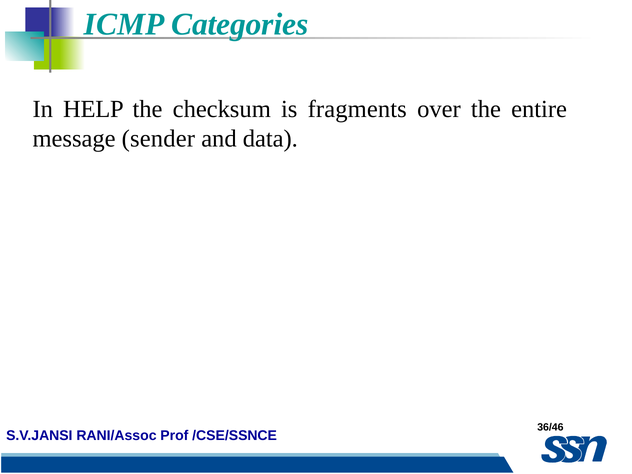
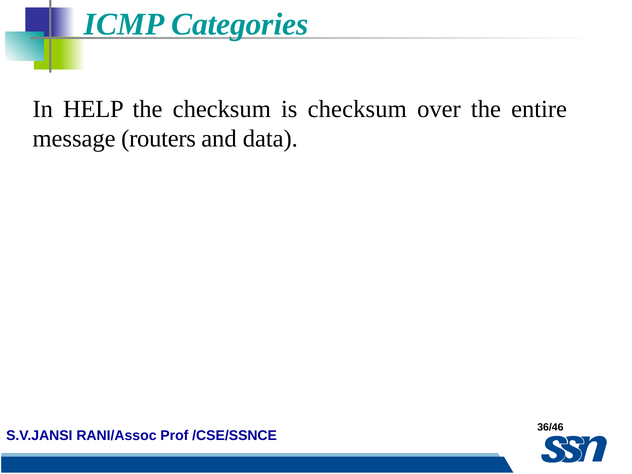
is fragments: fragments -> checksum (357, 109)
sender: sender -> routers (159, 138)
